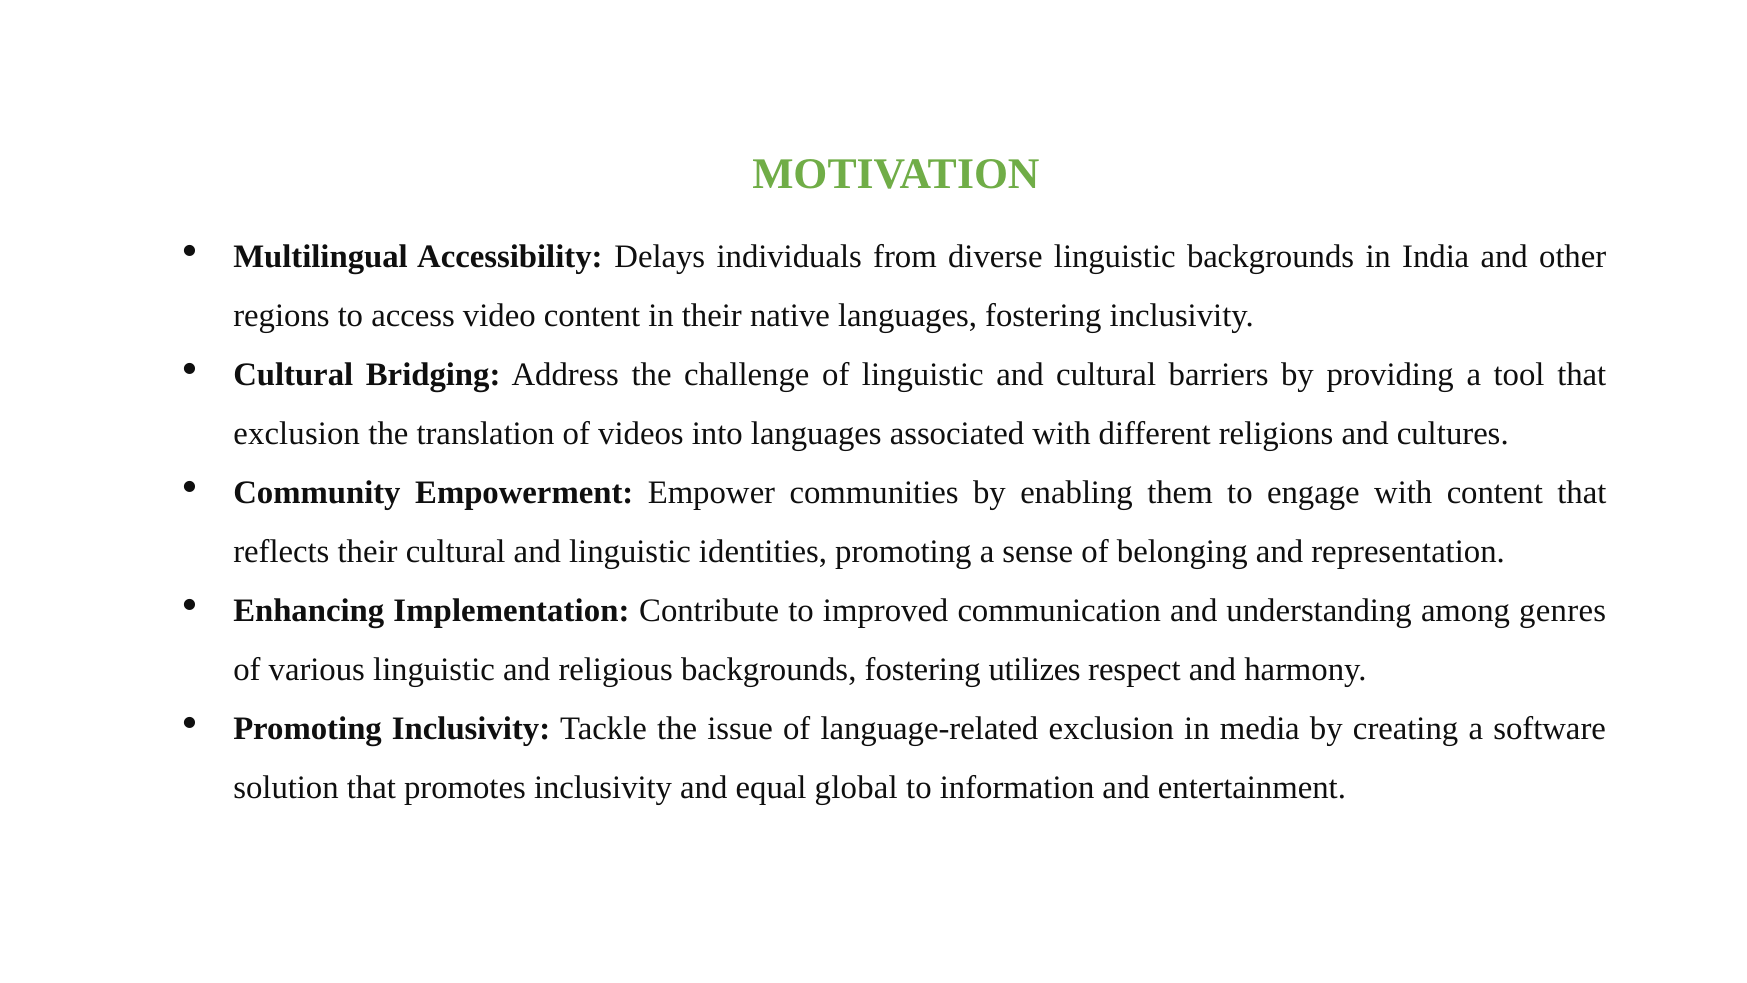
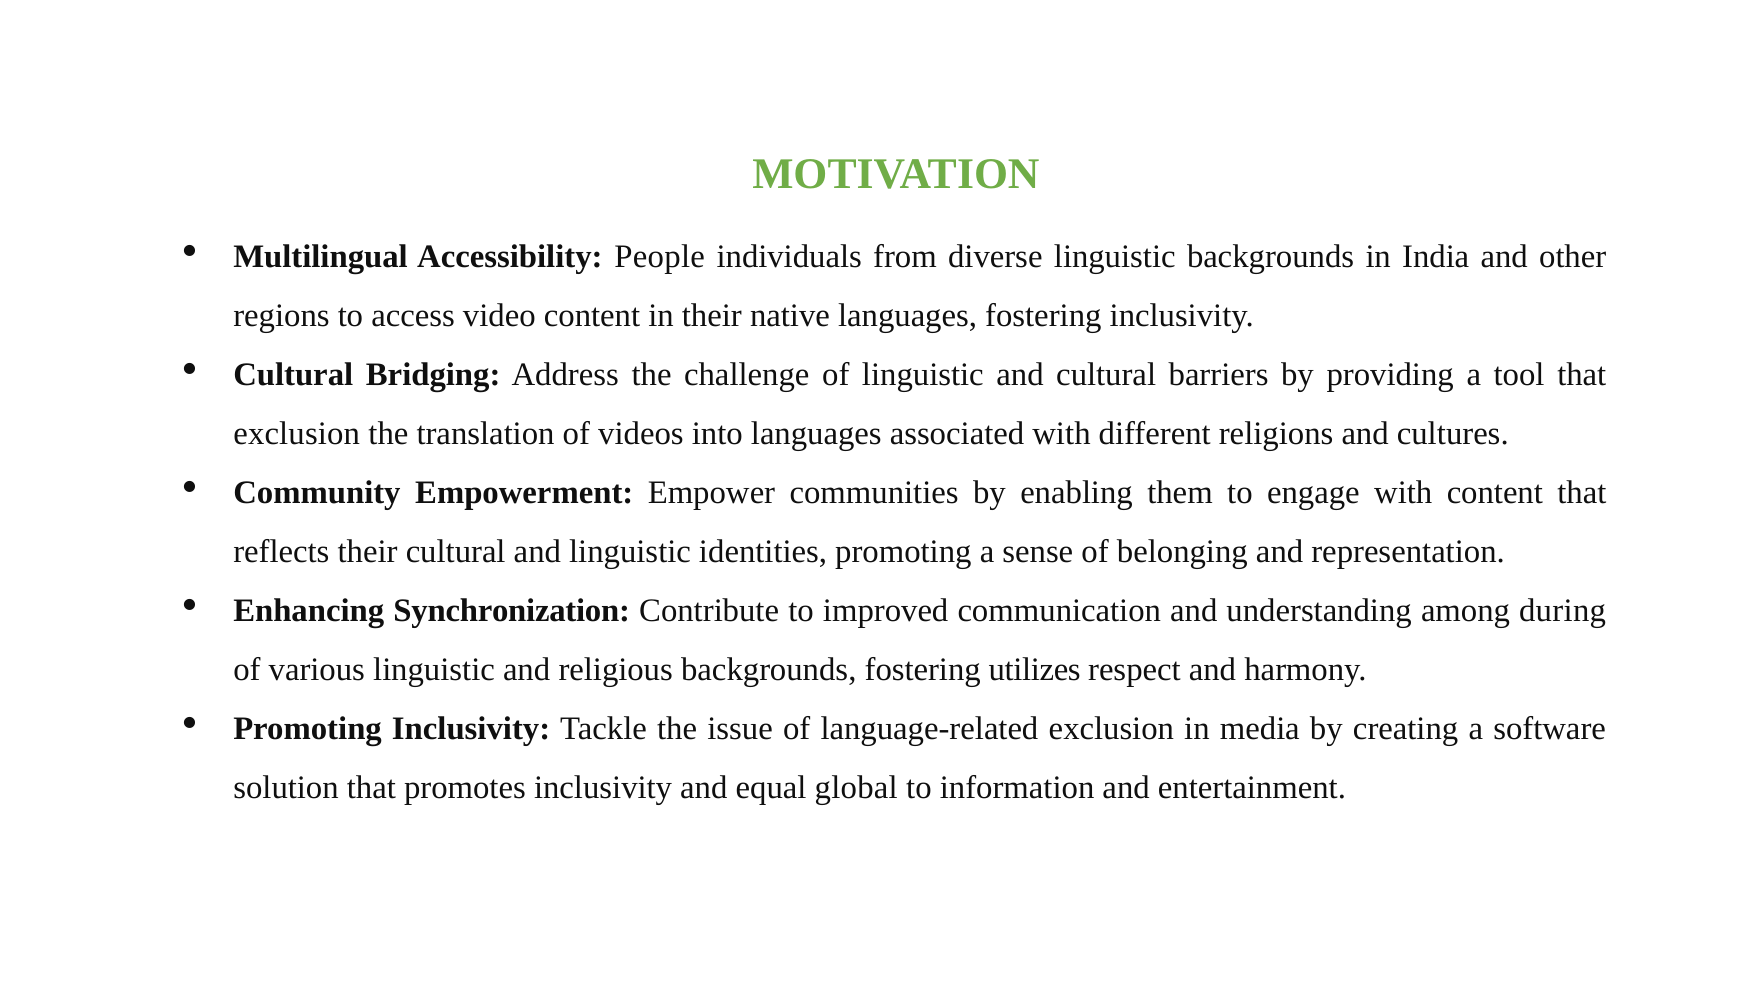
Delays: Delays -> People (660, 257)
Implementation: Implementation -> Synchronization (512, 611)
genres: genres -> during (1563, 611)
